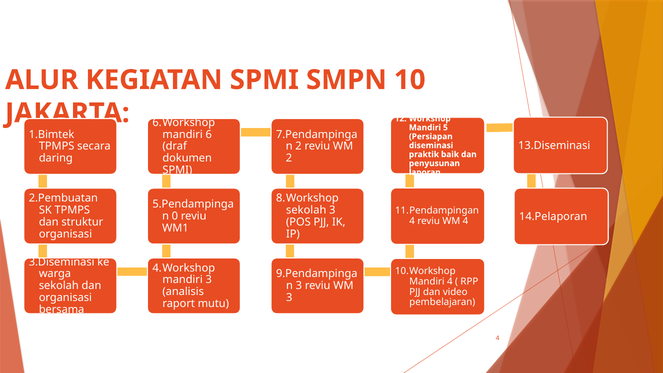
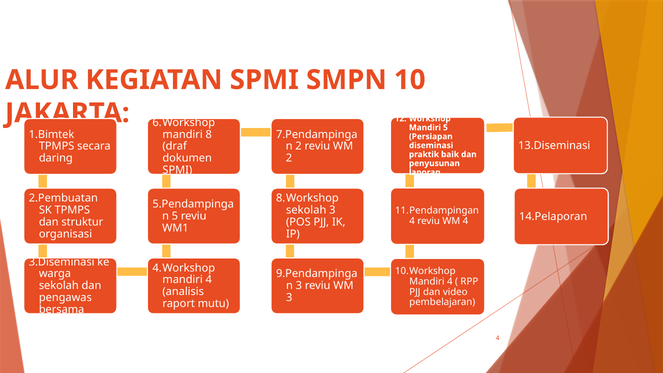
6: 6 -> 8 (209, 134)
0: 0 -> 5 (175, 216)
3: 3 -> 4 (209, 280)
organisasi: organisasi -> pengawas (65, 298)
